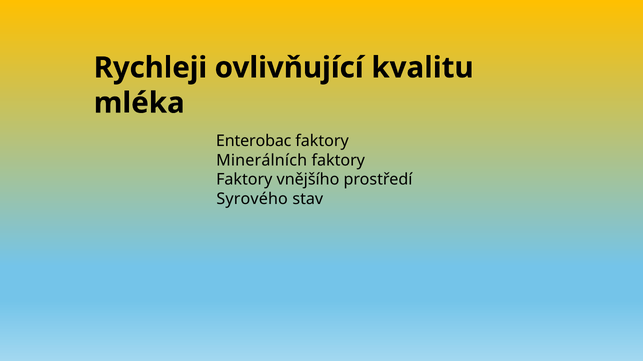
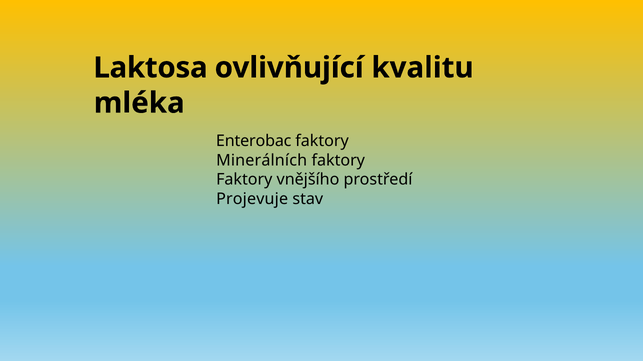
Rychleji: Rychleji -> Laktosa (150, 68)
Syrového: Syrového -> Projevuje (252, 199)
